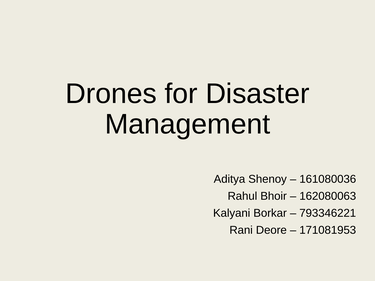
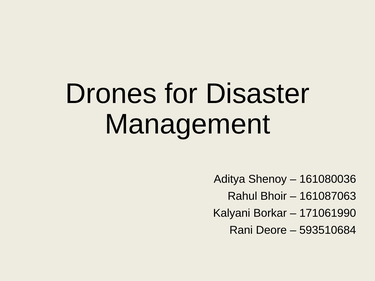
162080063: 162080063 -> 161087063 (328, 196)
793346221: 793346221 -> 171061990 (328, 213)
171081953: 171081953 -> 593510684 (328, 230)
